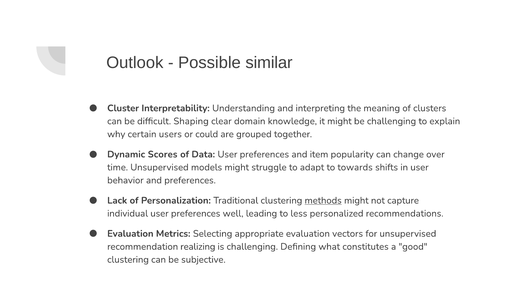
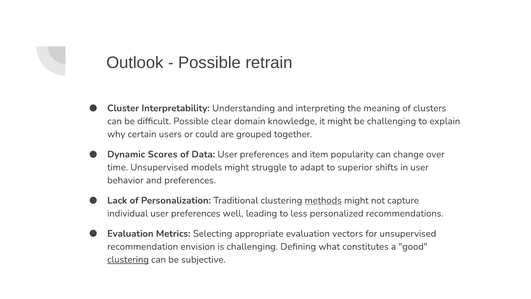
similar: similar -> retrain (269, 63)
difficult Shaping: Shaping -> Possible (191, 121)
towards: towards -> superior (355, 167)
realizing: realizing -> envision (198, 246)
clustering underline: none -> present (128, 259)
